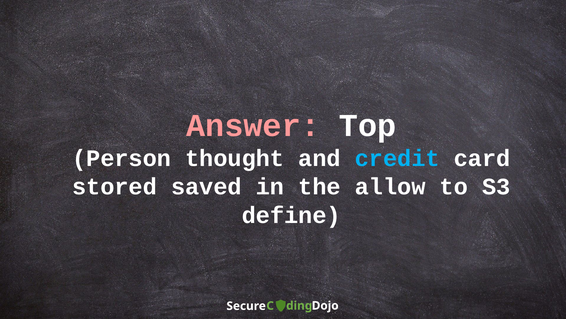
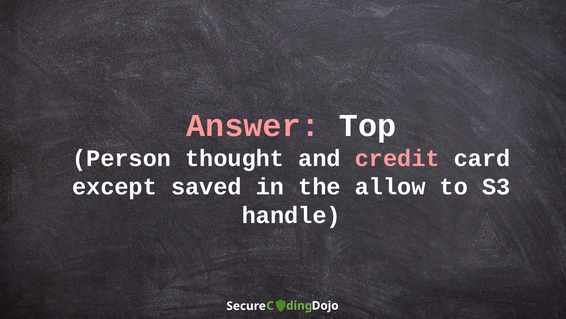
credit colour: light blue -> pink (397, 158)
stored: stored -> except (115, 187)
define: define -> handle (291, 215)
